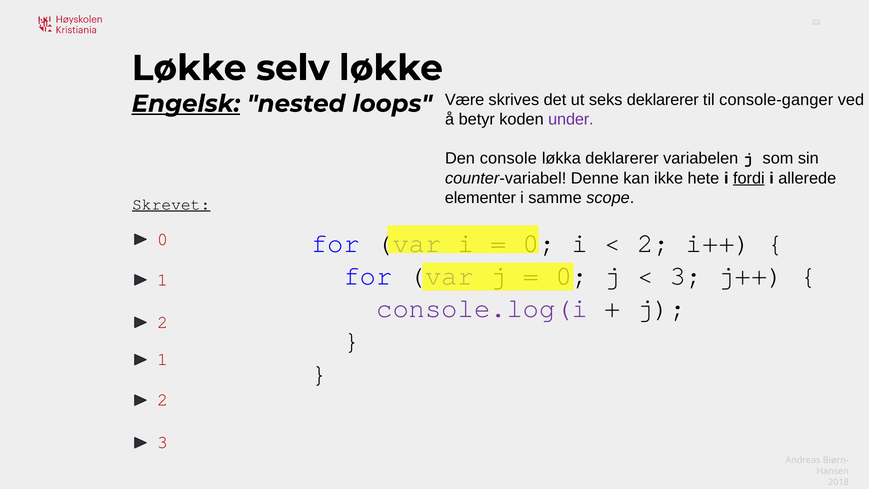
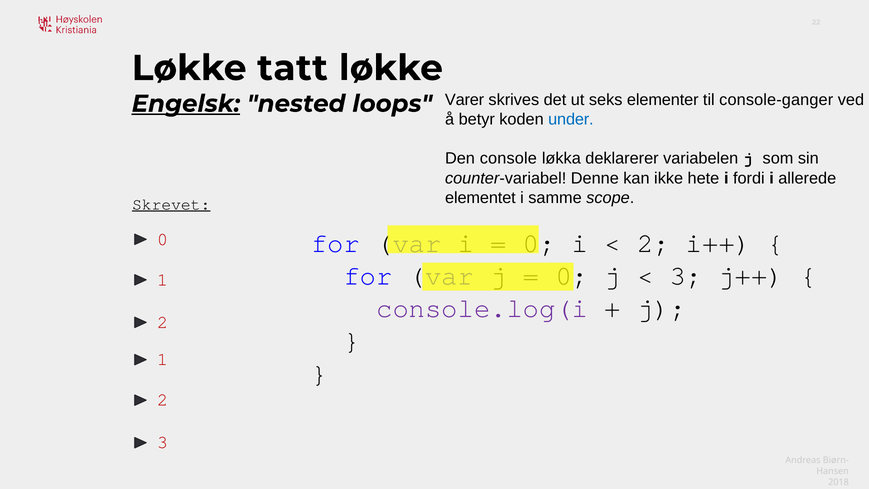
selv: selv -> tatt (293, 68)
Være: Være -> Varer (465, 100)
seks deklarerer: deklarerer -> elementer (663, 100)
under colour: purple -> blue (571, 119)
fordi underline: present -> none (749, 178)
elementer: elementer -> elementet (480, 198)
